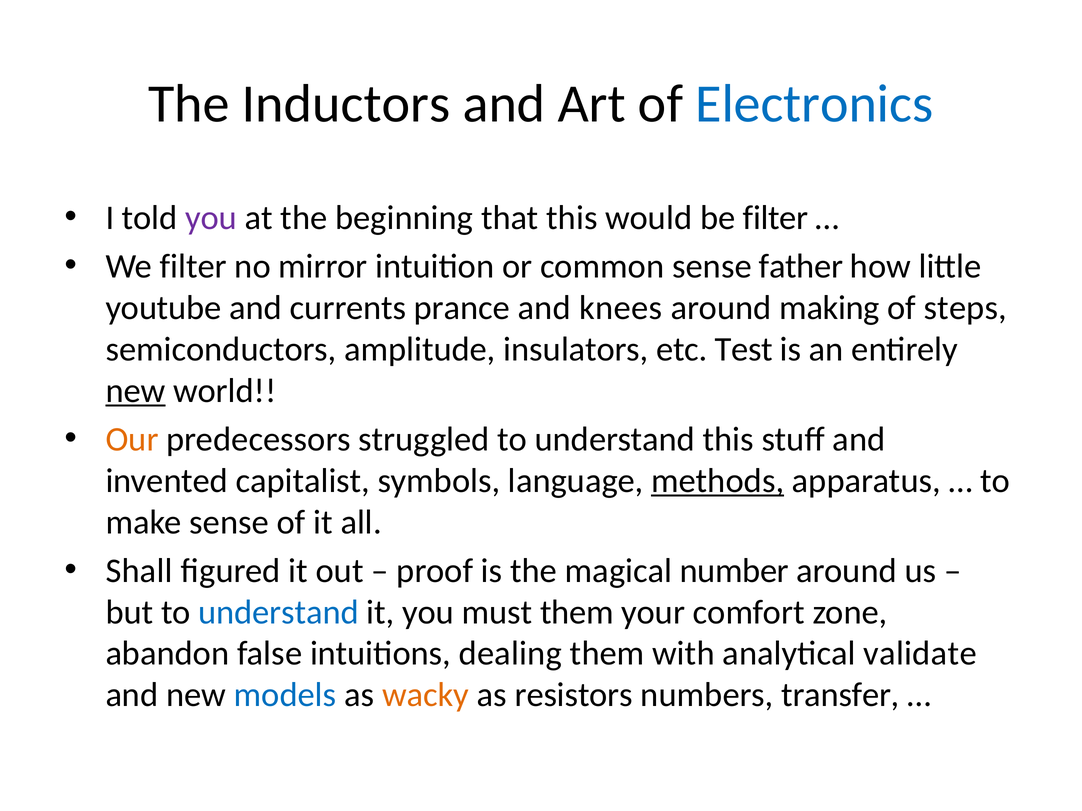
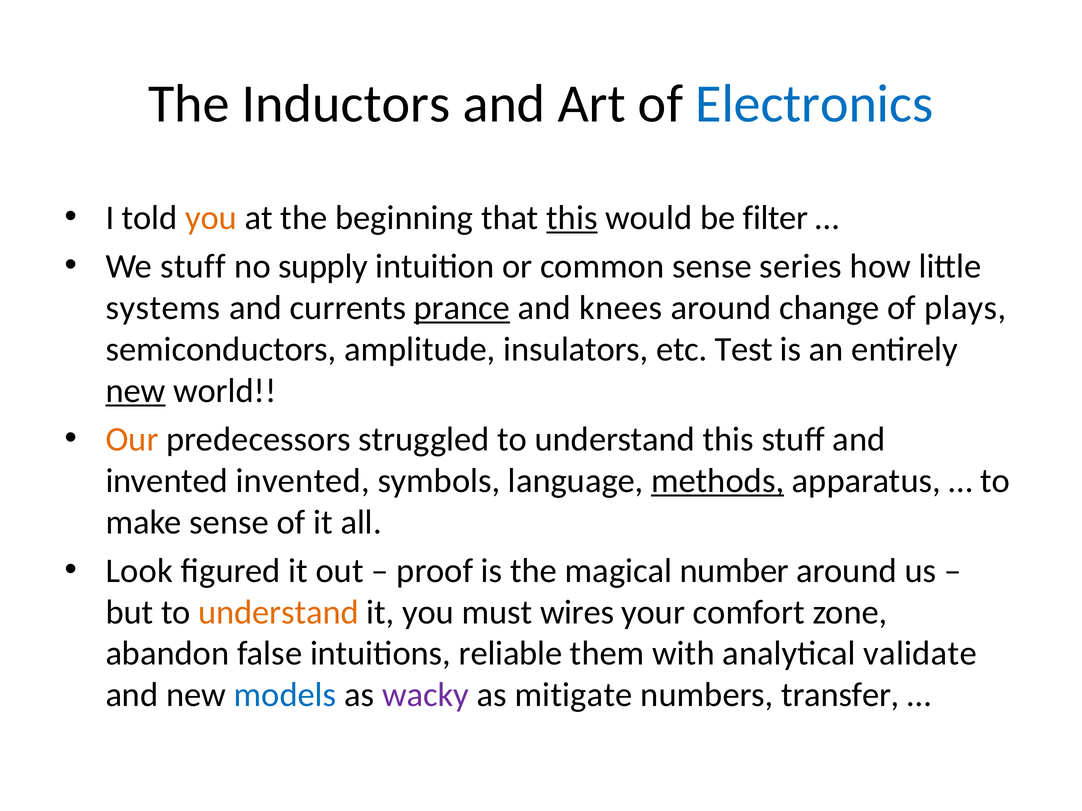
you colour: purple -> orange (211, 218)
this underline: none -> present (572, 218)
We filter: filter -> stuff (193, 267)
mirror: mirror -> supply (323, 267)
father: father -> series (801, 267)
youtube: youtube -> systems (163, 308)
prance underline: none -> present (462, 308)
making: making -> change (829, 308)
steps: steps -> plays (965, 308)
invented capitalist: capitalist -> invented (303, 481)
Shall: Shall -> Look (139, 571)
understand colour: blue -> orange (279, 613)
must them: them -> wires (577, 613)
dealing: dealing -> reliable (511, 654)
wacky colour: orange -> purple (426, 695)
resistors: resistors -> mitigate (574, 695)
